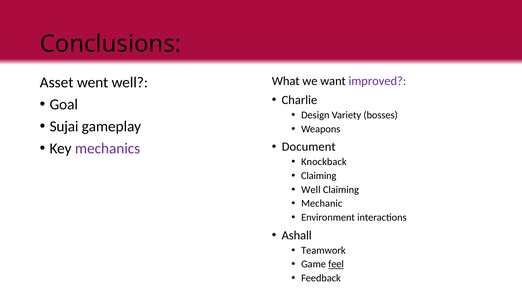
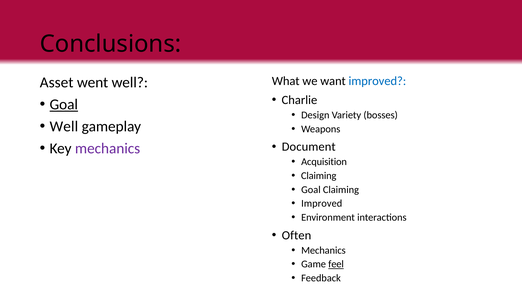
improved colour: purple -> blue (377, 81)
Goal underline: none -> present (64, 104)
Sujai: Sujai -> Well (64, 126)
Knockback: Knockback -> Acquisition (324, 162)
Well: Well -> Goal (311, 189)
Mechanic: Mechanic -> Improved (322, 203)
Ashall: Ashall -> Often (297, 235)
Teamwork: Teamwork -> Mechanics (323, 250)
